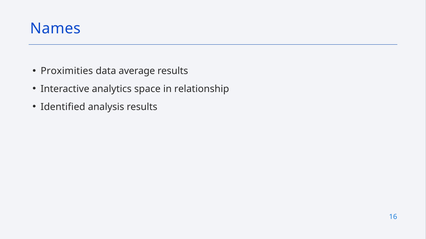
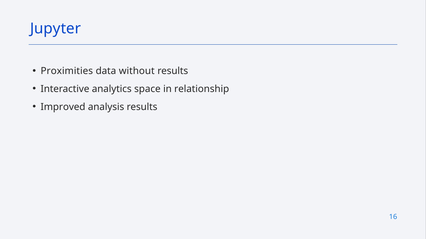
Names: Names -> Jupyter (56, 28)
average: average -> without (137, 71)
Identified: Identified -> Improved (63, 107)
